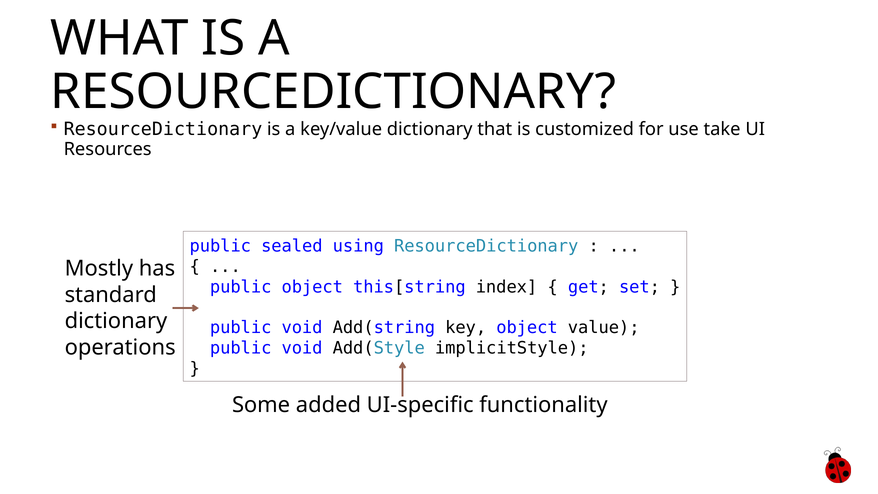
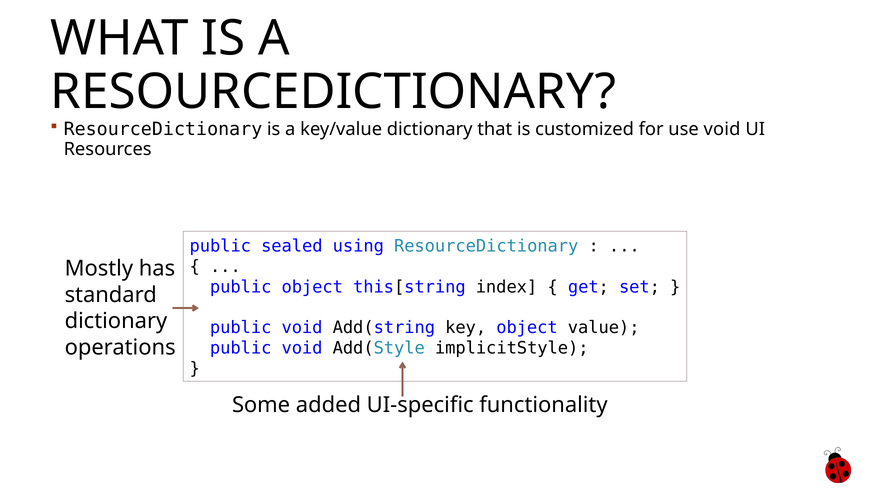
use take: take -> void (722, 129)
